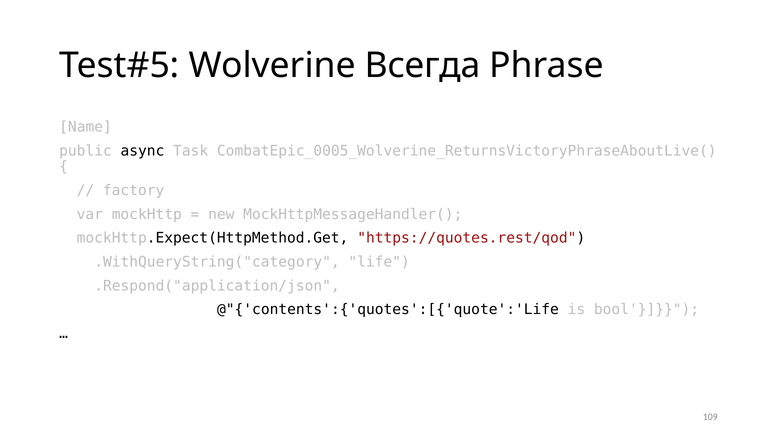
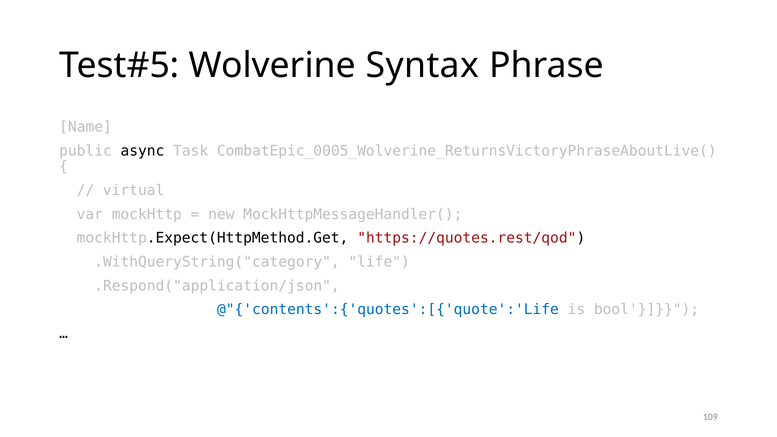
Всегда: Всегда -> Syntax (422, 65)
factory: factory -> virtual (134, 190)
@"{'contents':{'quotes':[{'quote':'Life colour: black -> blue (388, 310)
